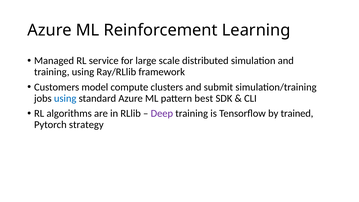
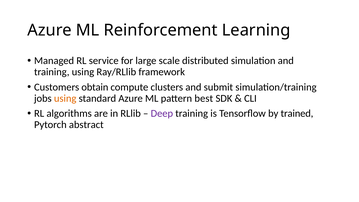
model: model -> obtain (95, 87)
using colour: blue -> orange (65, 98)
strategy: strategy -> abstract (86, 125)
